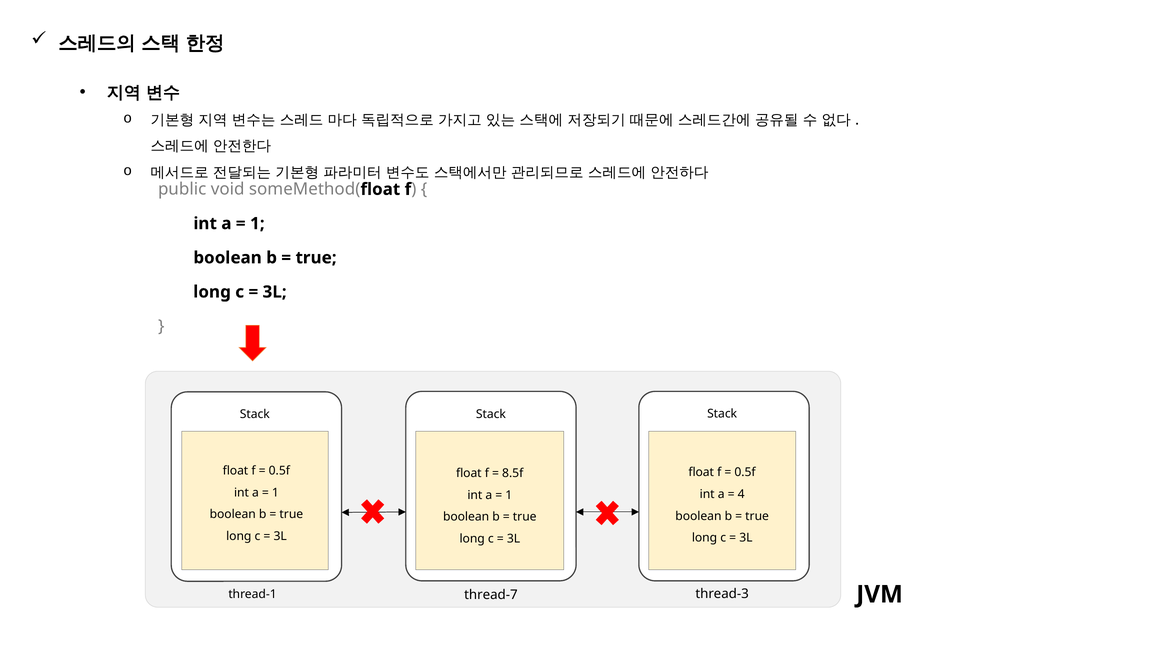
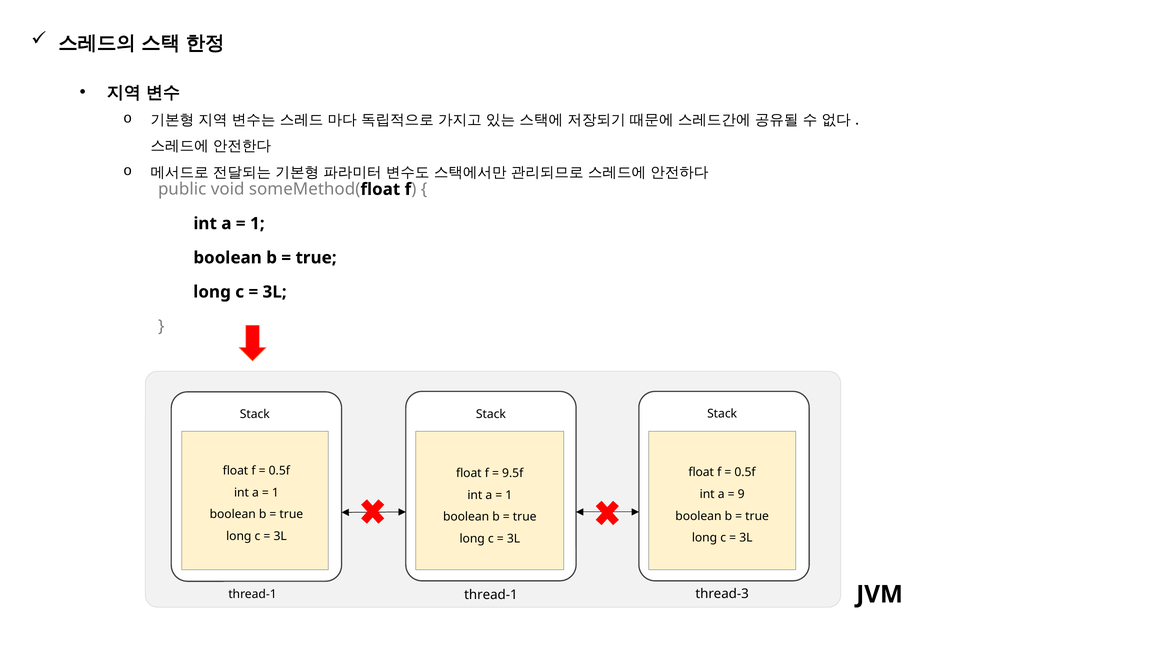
8.5f: 8.5f -> 9.5f (513, 473)
4: 4 -> 9 (741, 494)
thread-7: thread-7 -> thread-1 (491, 595)
